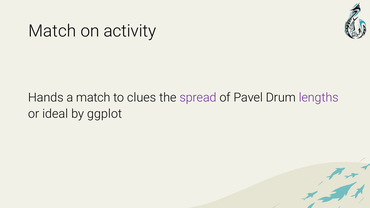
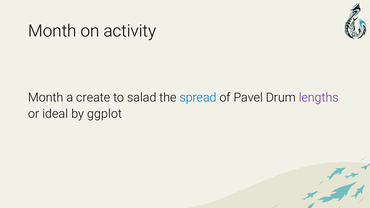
Match: Match -> Month (52, 31)
Hands: Hands -> Month (46, 98)
a match: match -> create (93, 98)
clues: clues -> salad (142, 98)
spread colour: purple -> blue (198, 98)
